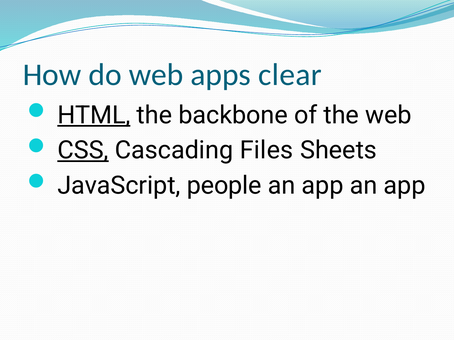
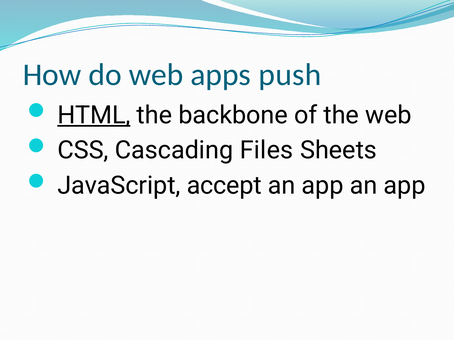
clear: clear -> push (290, 75)
CSS underline: present -> none (83, 150)
people: people -> accept (224, 186)
